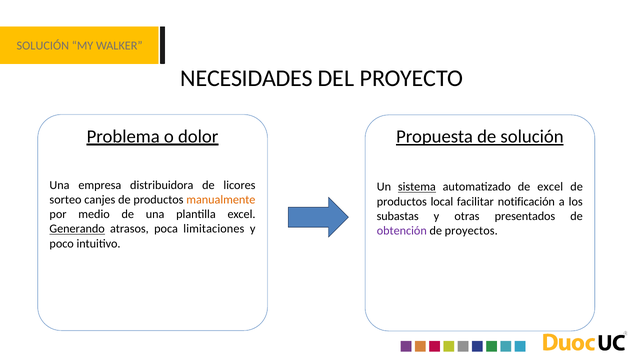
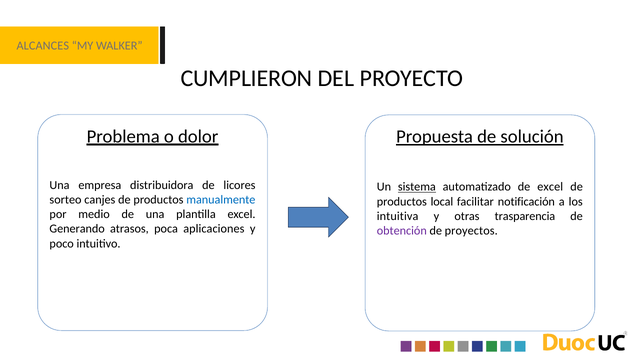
SOLUCIÓN: SOLUCIÓN -> ALCANCES (43, 46)
NECESIDADES: NECESIDADES -> CUMPLIERON (247, 78)
manualmente colour: orange -> blue (221, 200)
subastas: subastas -> intuitiva (398, 216)
presentados: presentados -> trasparencia (525, 216)
Generando underline: present -> none (77, 229)
limitaciones: limitaciones -> aplicaciones (214, 229)
